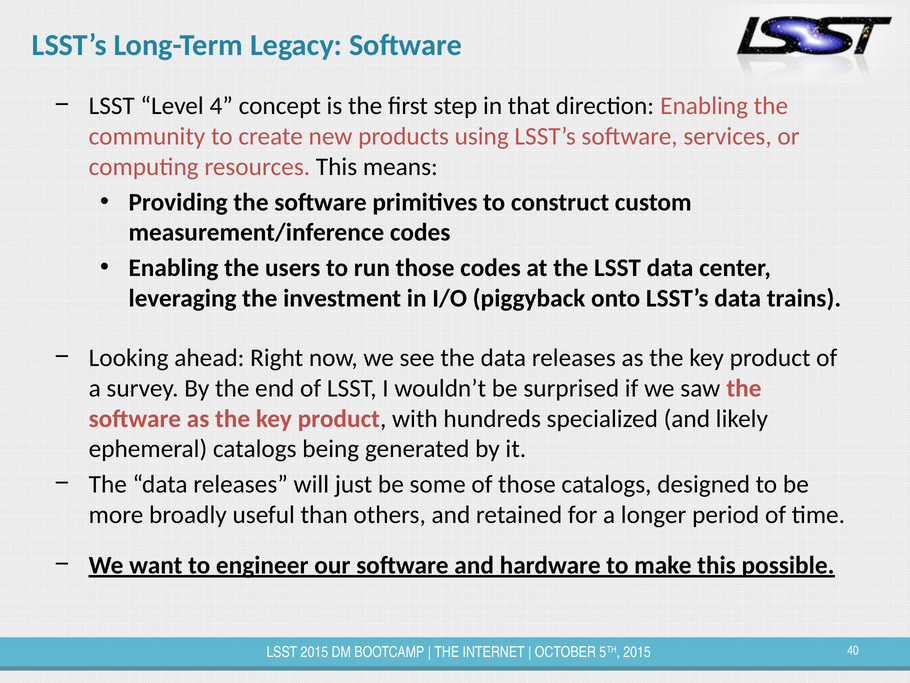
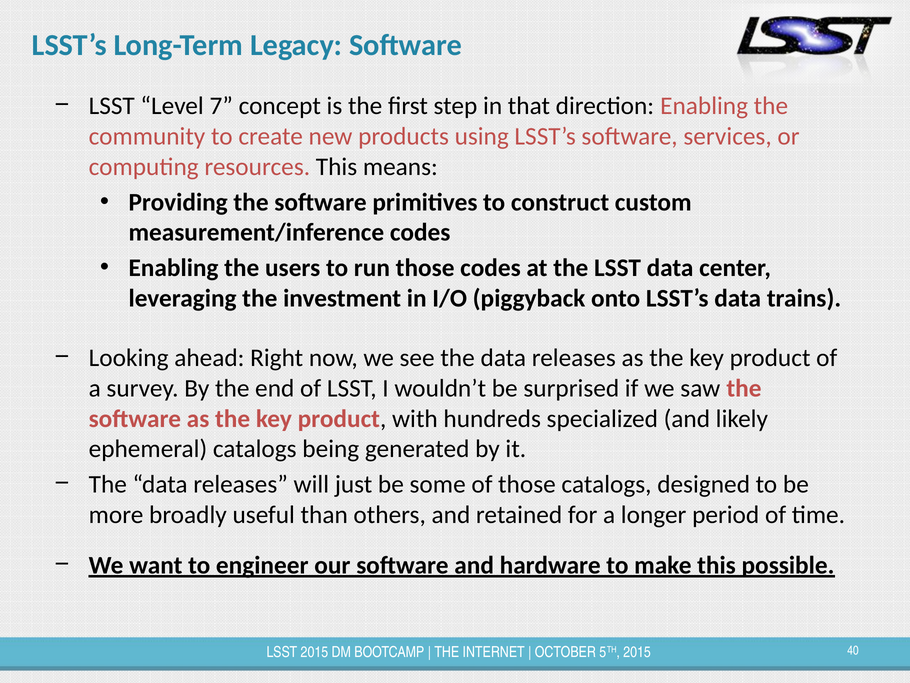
4: 4 -> 7 (221, 106)
